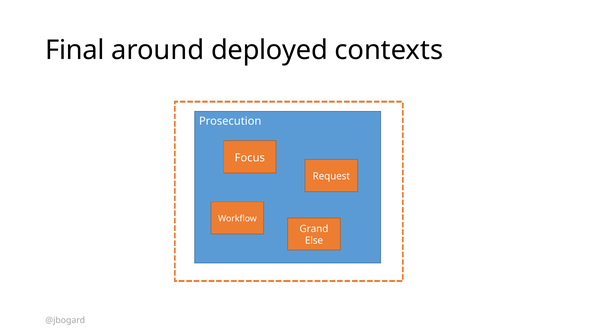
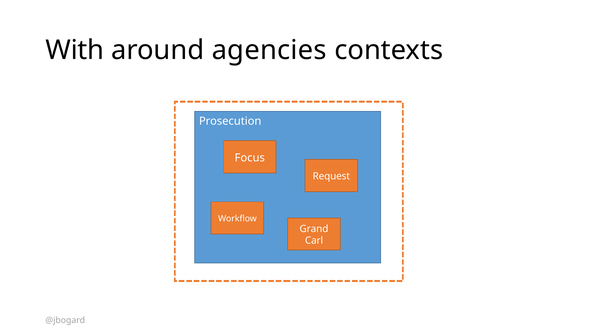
Final: Final -> With (75, 50)
deployed: deployed -> agencies (269, 50)
Else: Else -> Carl (314, 241)
